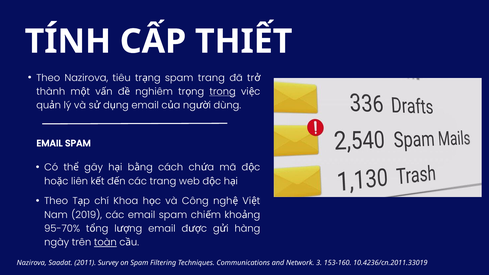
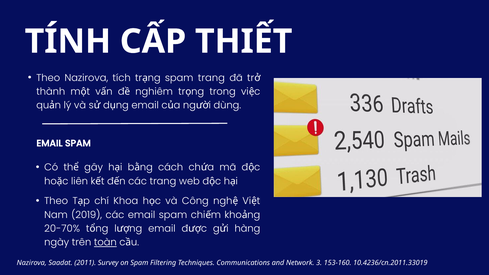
tiêu: tiêu -> tích (122, 78)
trong underline: present -> none (223, 92)
95-70%: 95-70% -> 20-70% (62, 229)
